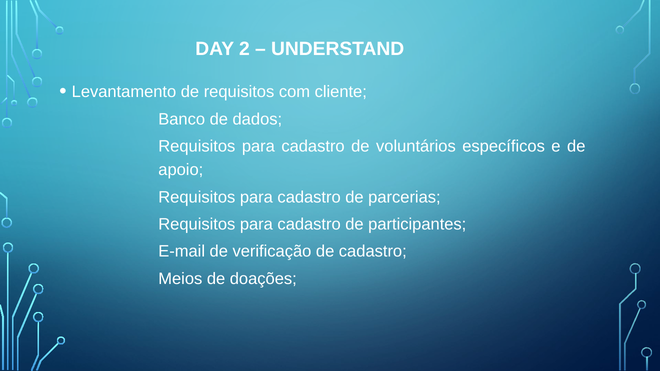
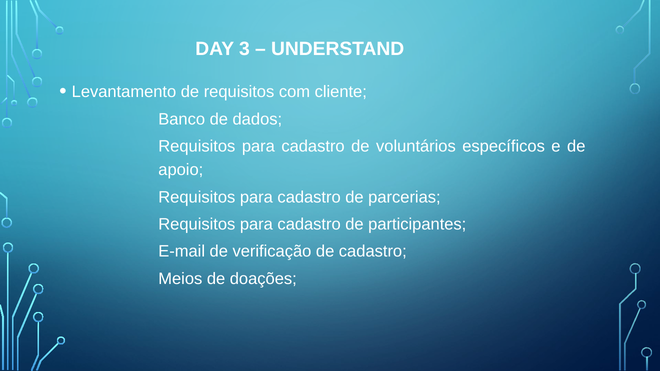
2: 2 -> 3 (244, 49)
